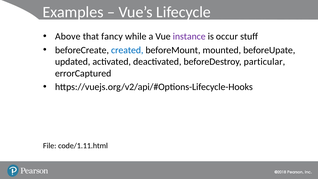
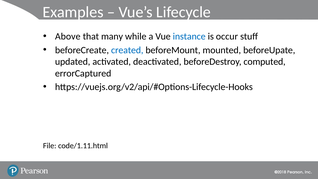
fancy: fancy -> many (112, 36)
instance colour: purple -> blue (189, 36)
particular: particular -> computed (265, 62)
